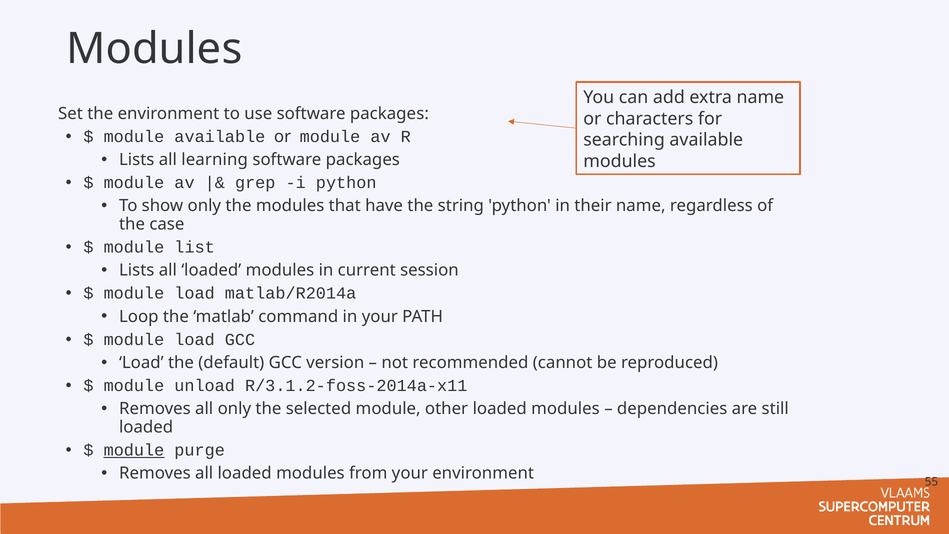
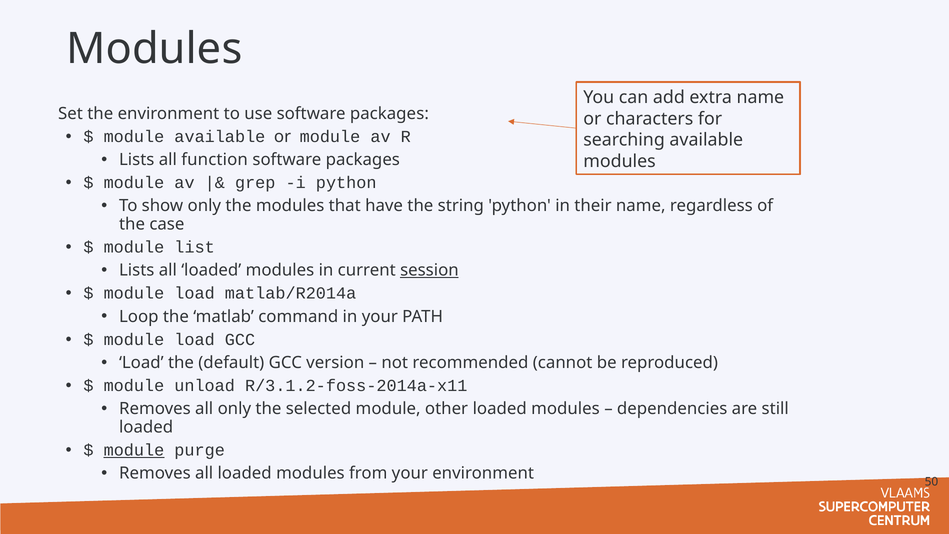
learning: learning -> function (215, 160)
session underline: none -> present (429, 270)
55: 55 -> 50 (931, 482)
